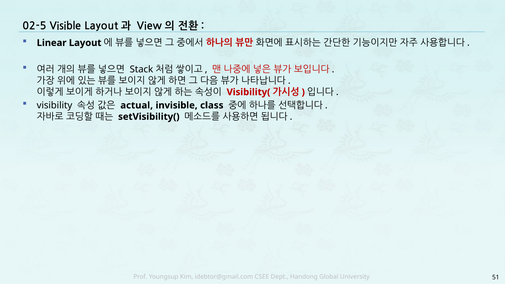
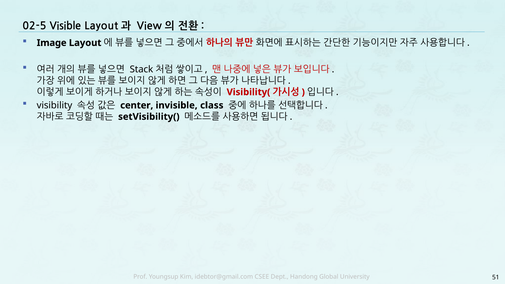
Linear: Linear -> Image (52, 43)
actual: actual -> center (137, 105)
